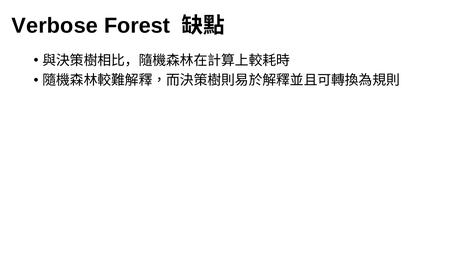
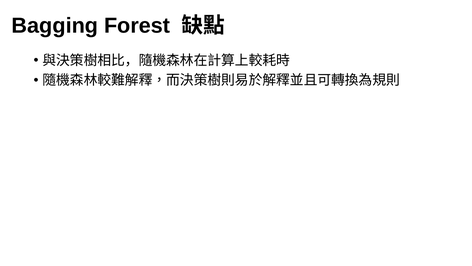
Verbose: Verbose -> Bagging (55, 26)
